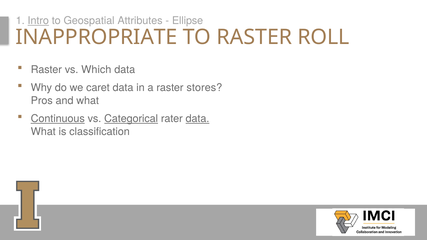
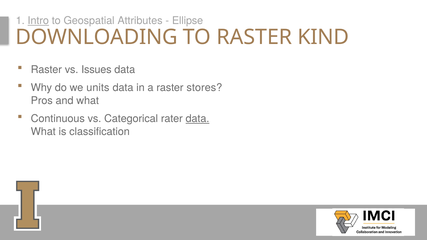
INAPPROPRIATE: INAPPROPRIATE -> DOWNLOADING (97, 37)
ROLL: ROLL -> KIND (323, 37)
Which: Which -> Issues (96, 70)
caret: caret -> units (98, 88)
Continuous underline: present -> none (58, 119)
Categorical underline: present -> none (131, 119)
